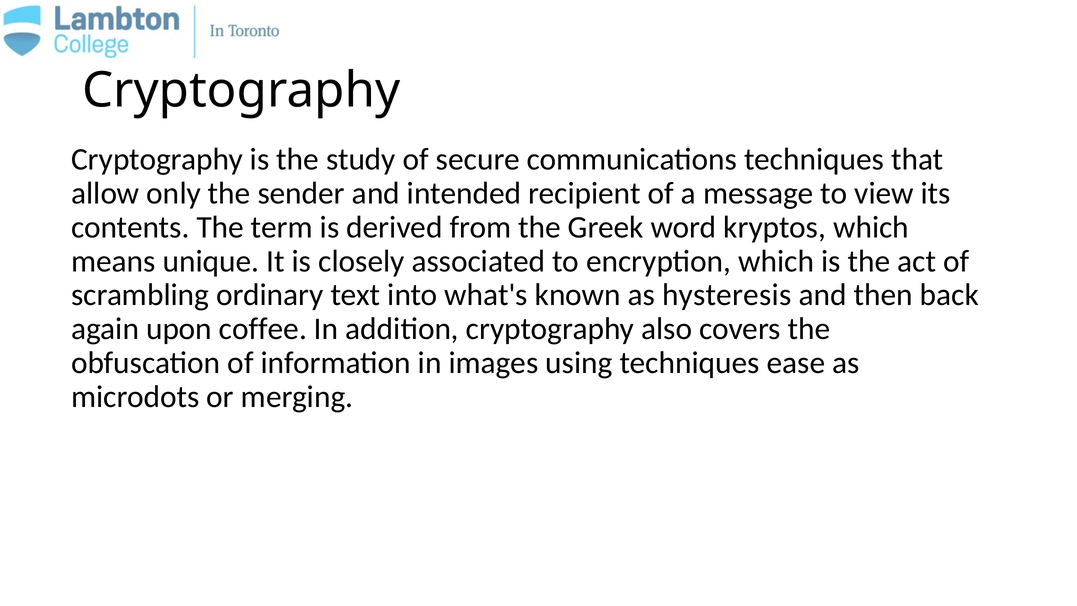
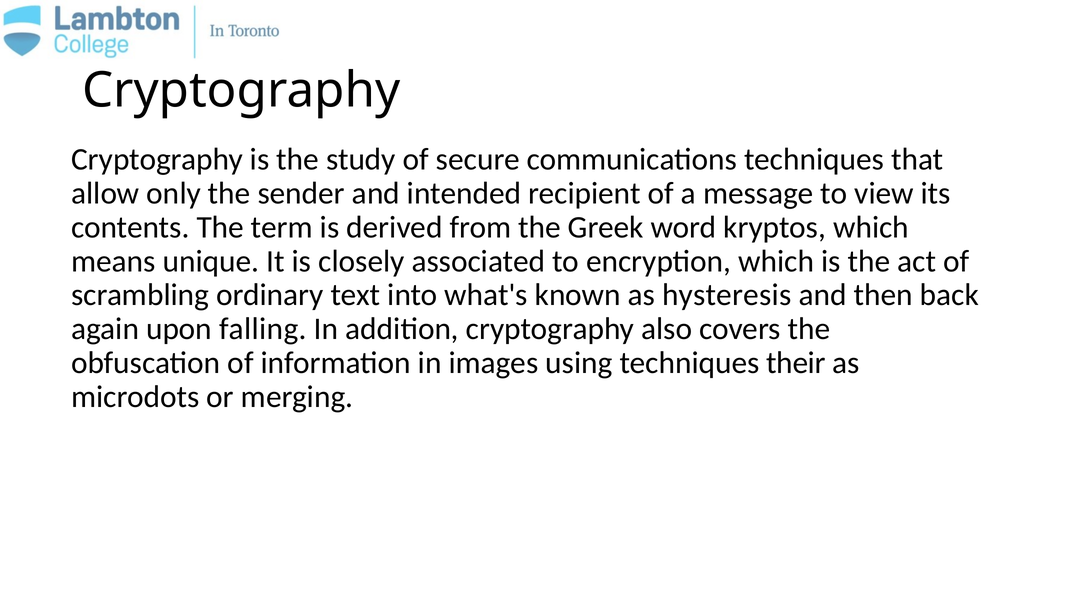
coffee: coffee -> falling (263, 329)
ease: ease -> their (796, 363)
